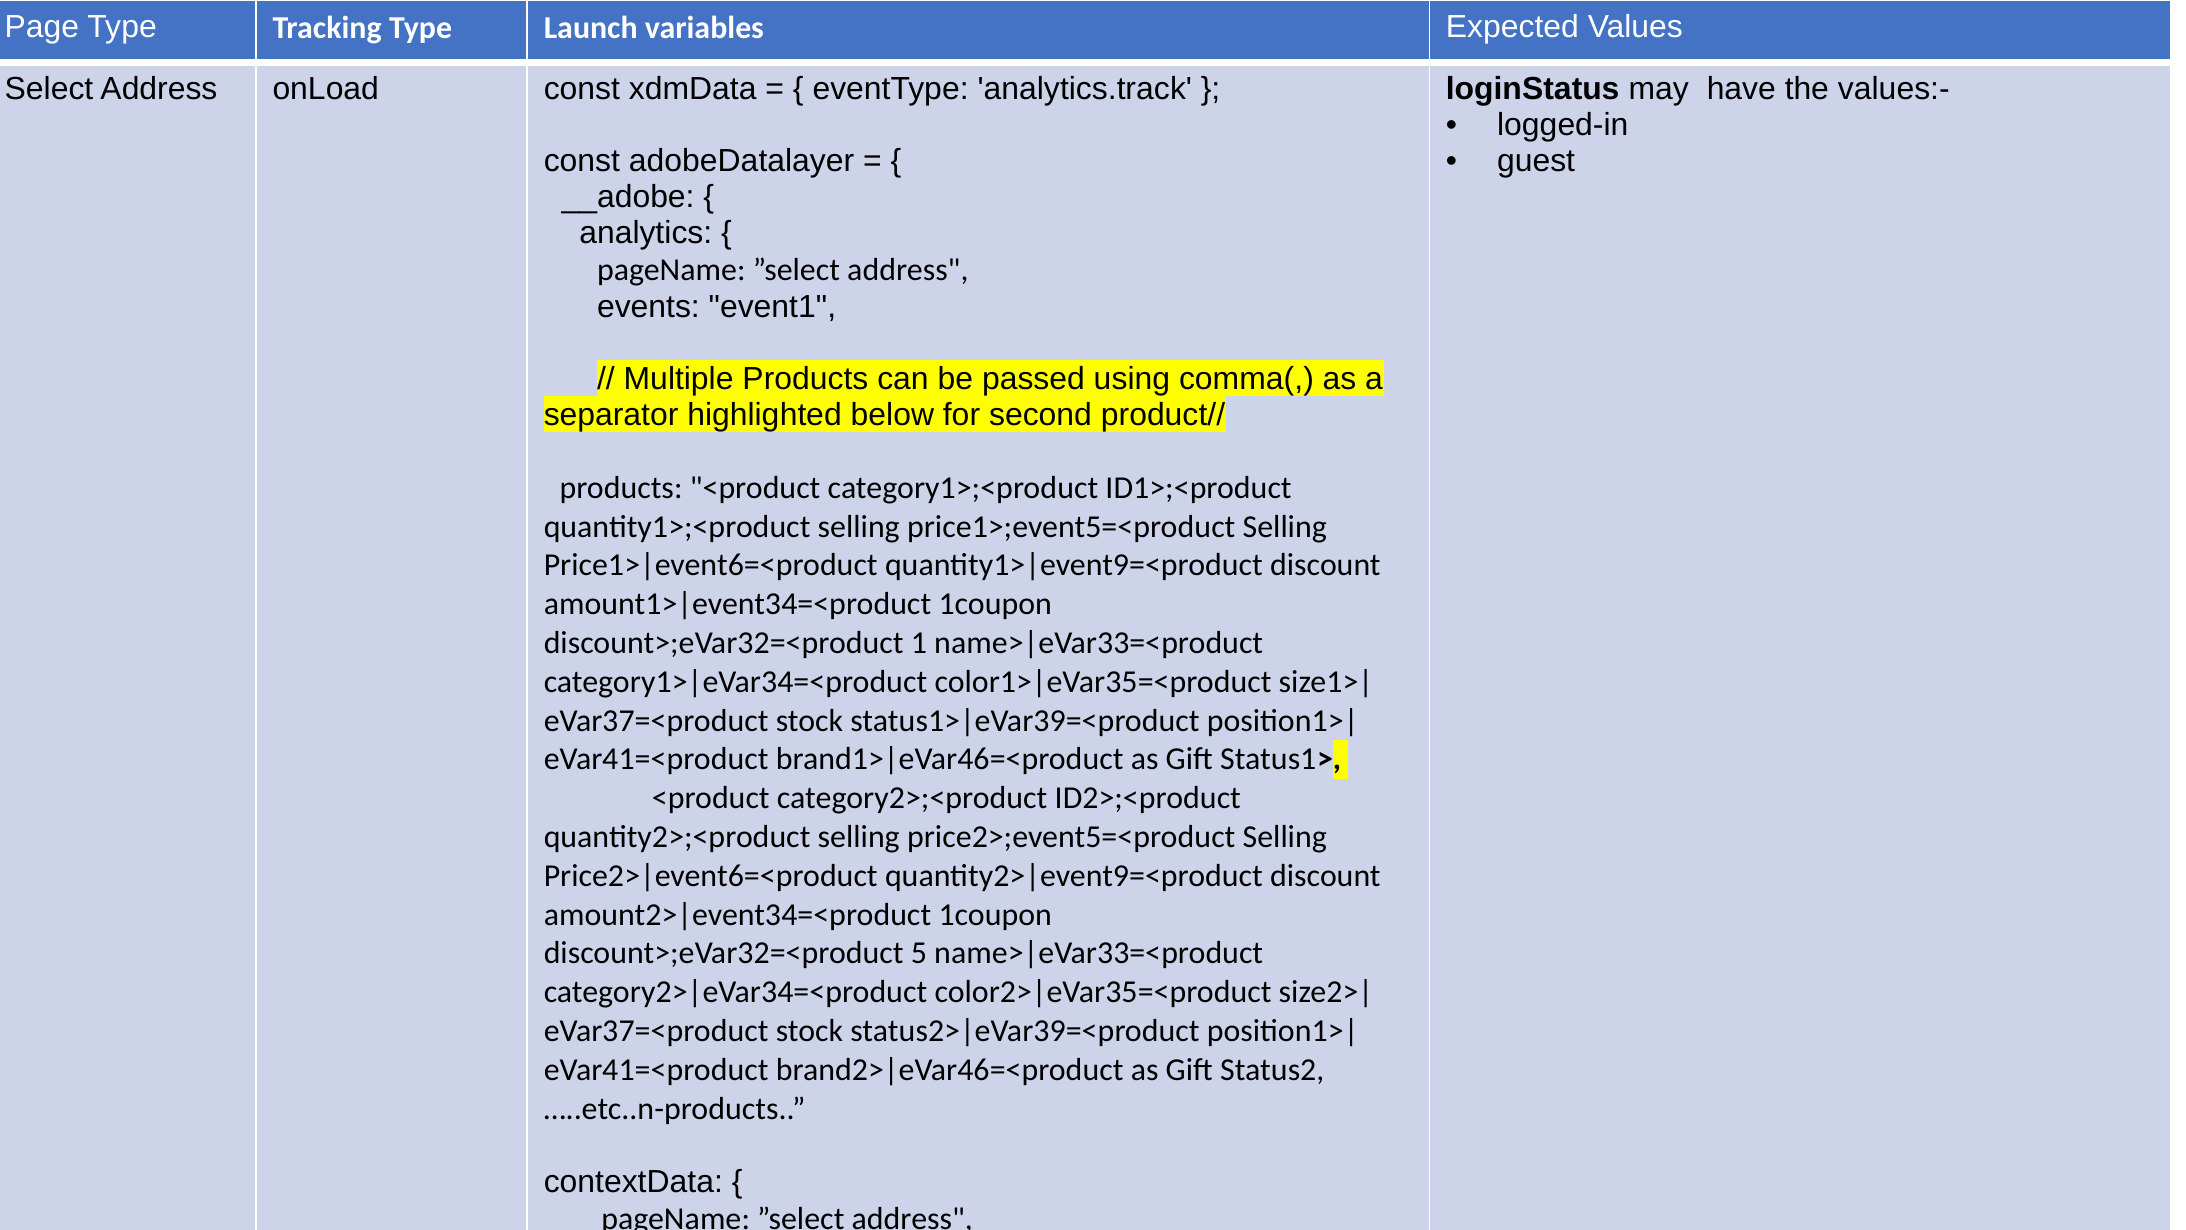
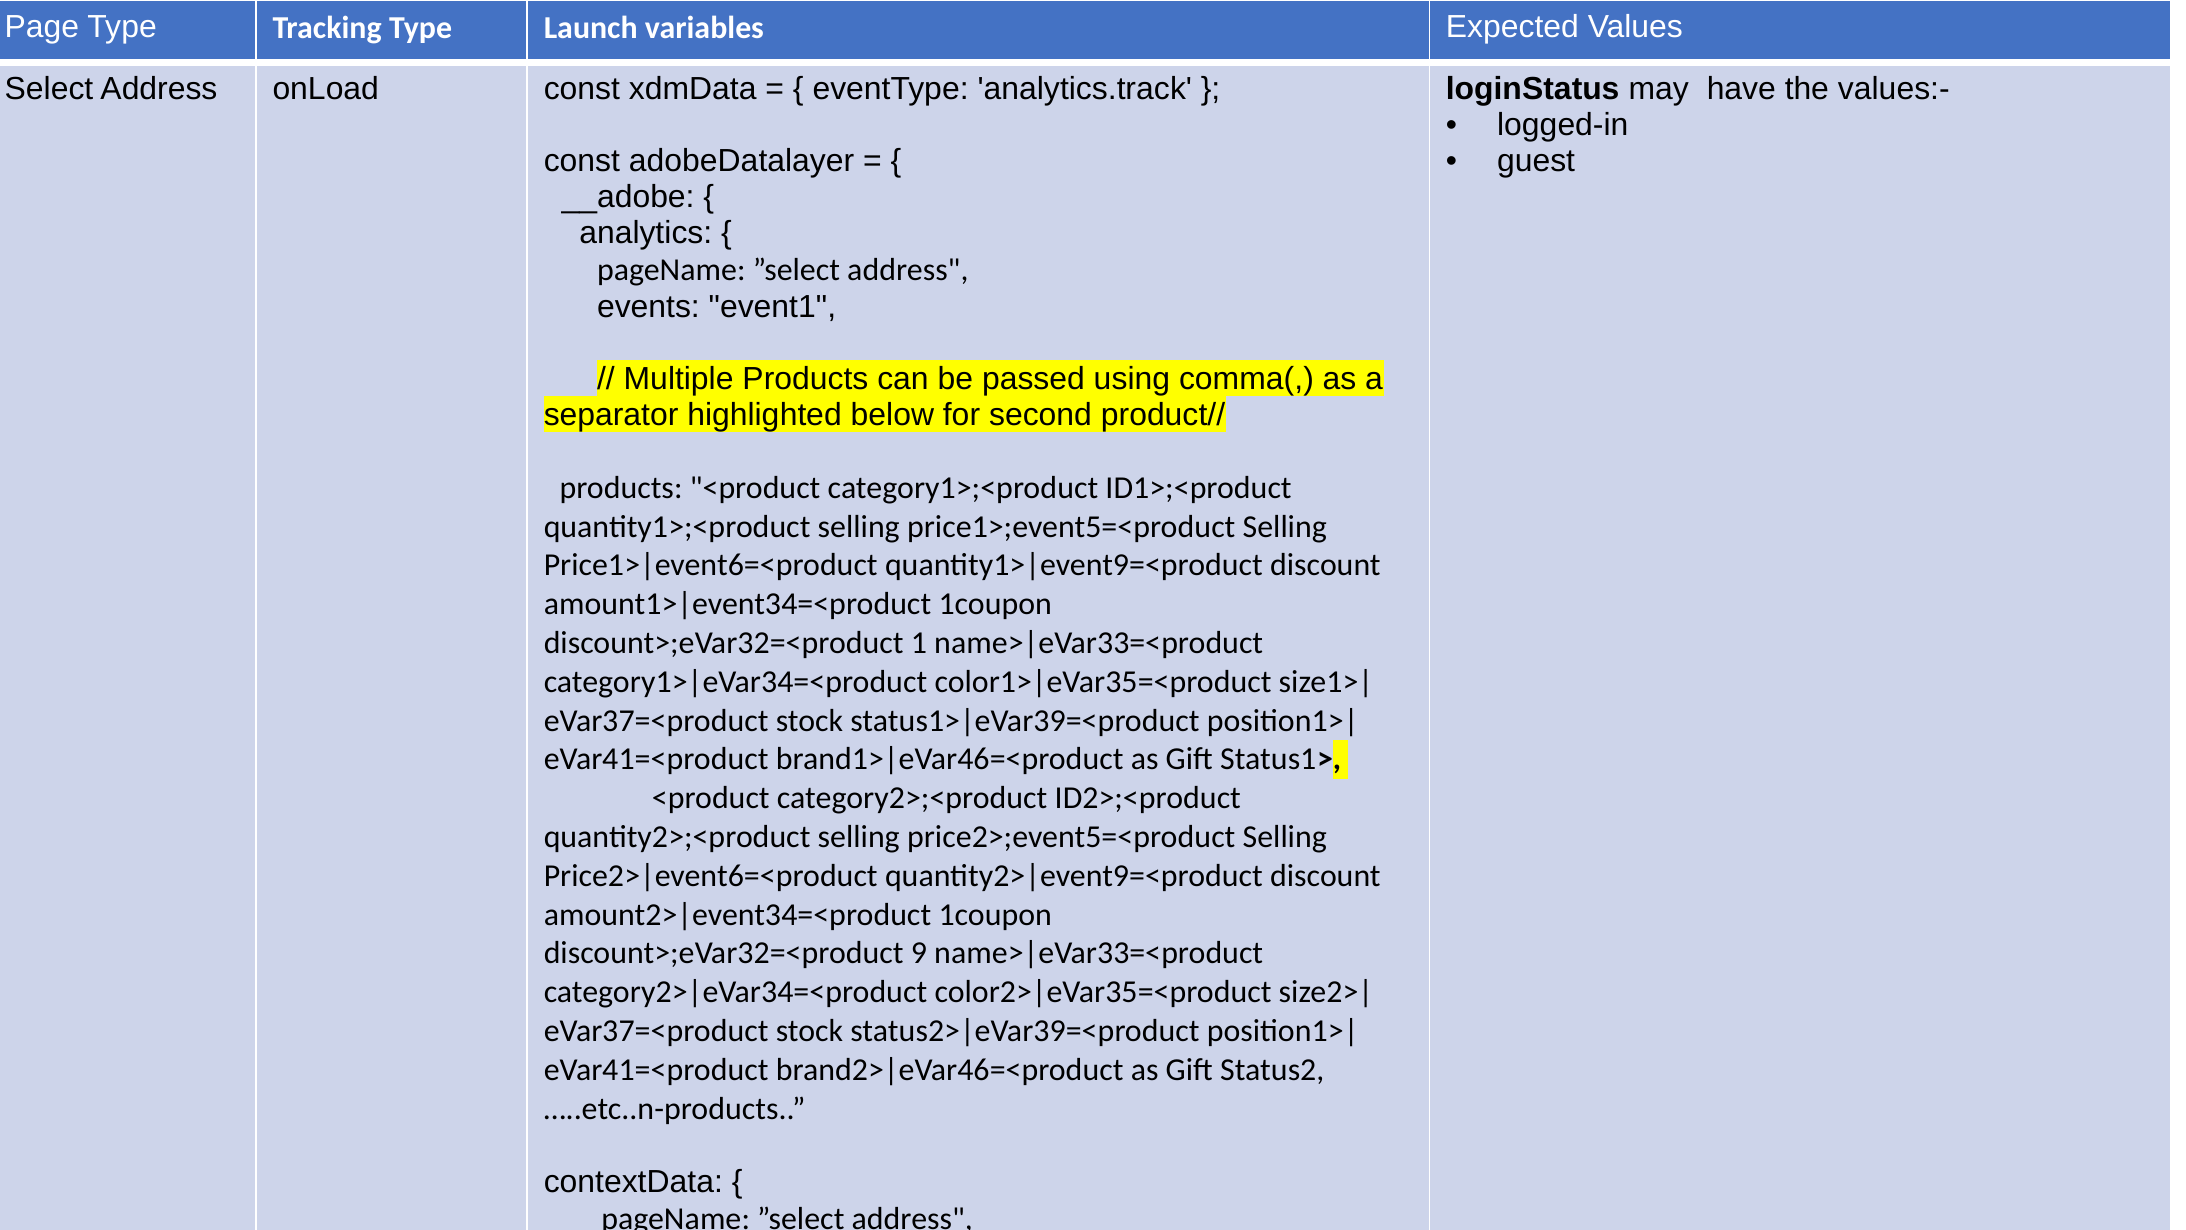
5: 5 -> 9 (919, 953)
